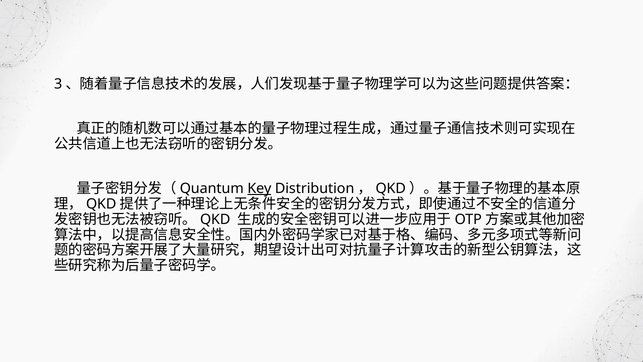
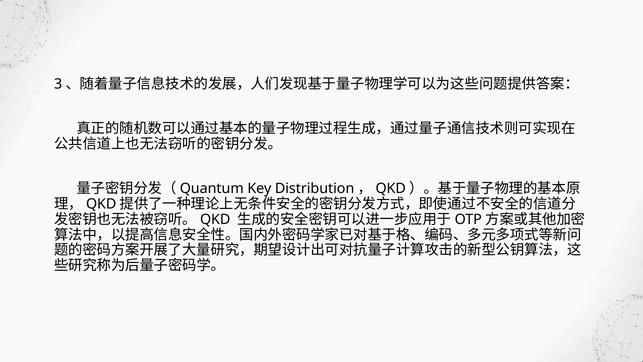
Key underline: present -> none (259, 188)
